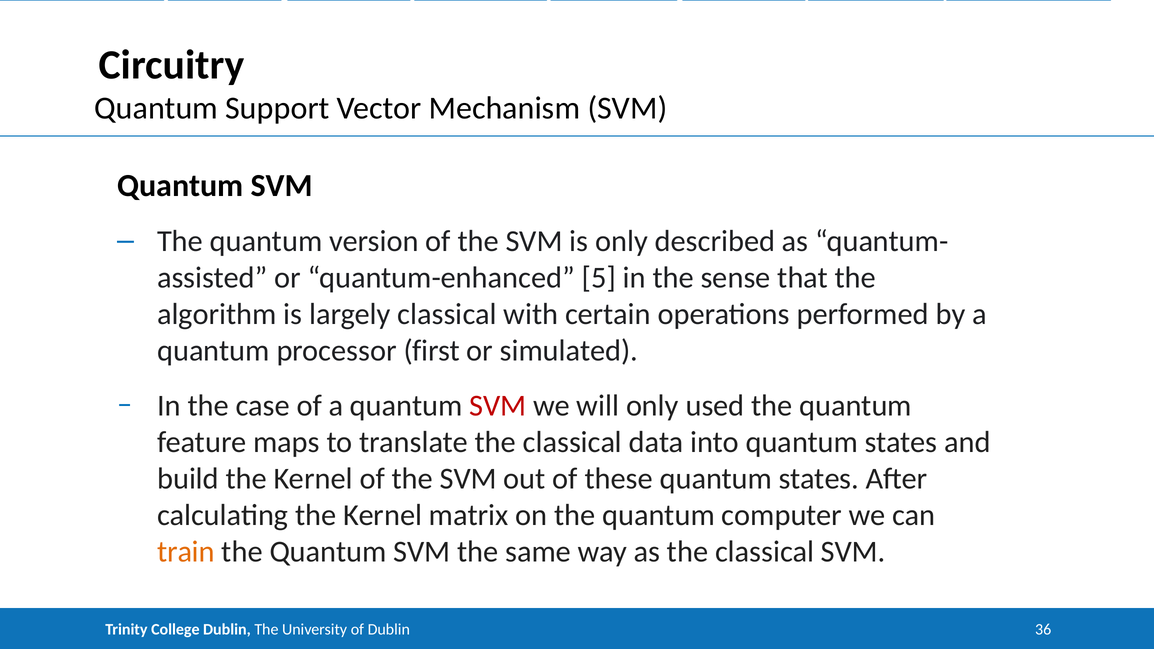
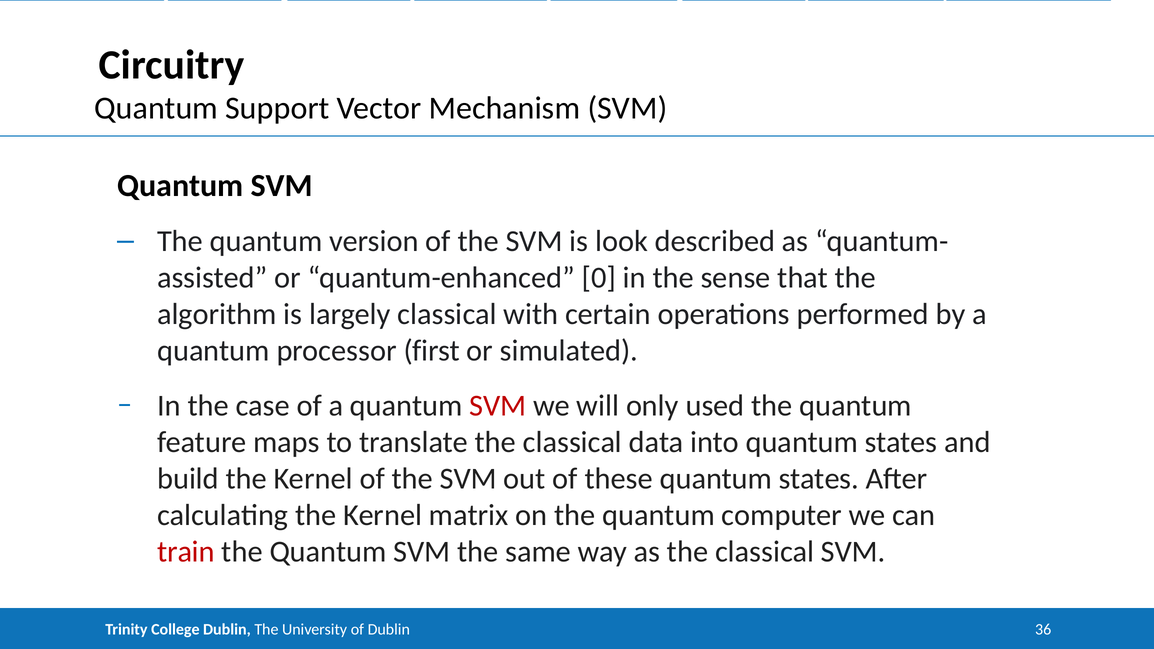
is only: only -> look (621, 241)
5: 5 -> 0 (599, 278)
train colour: orange -> red (186, 552)
